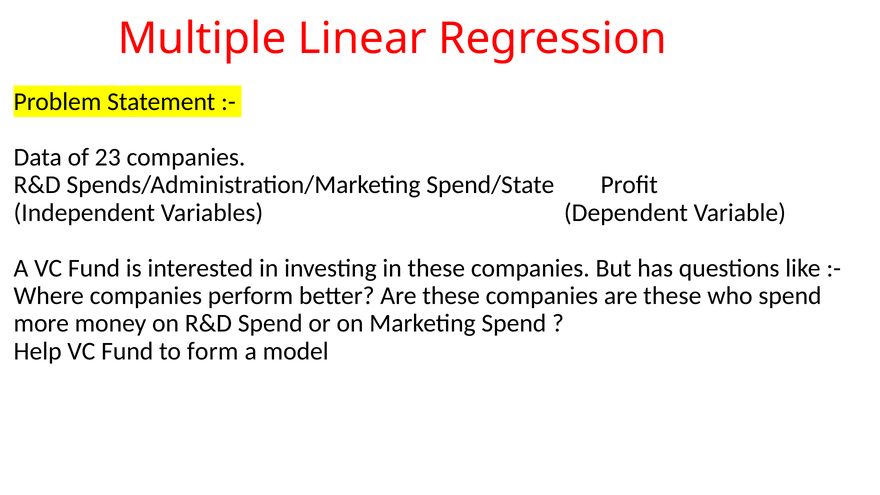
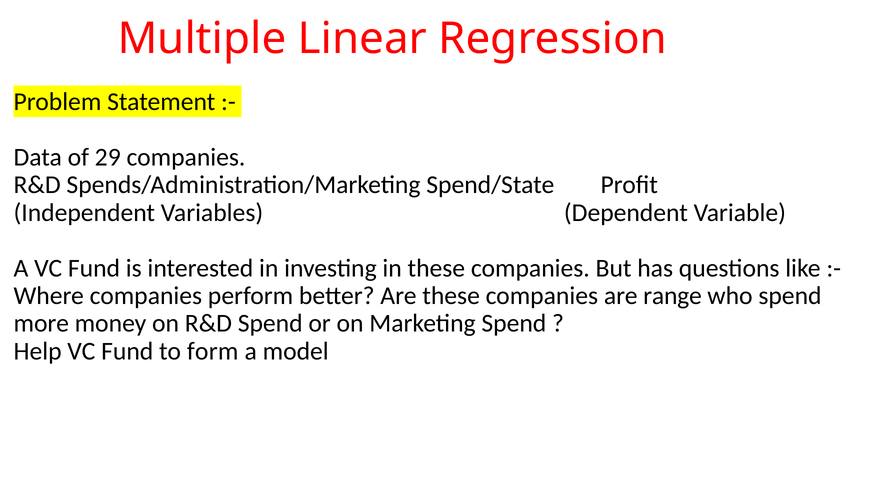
23: 23 -> 29 (108, 157)
companies are these: these -> range (673, 296)
